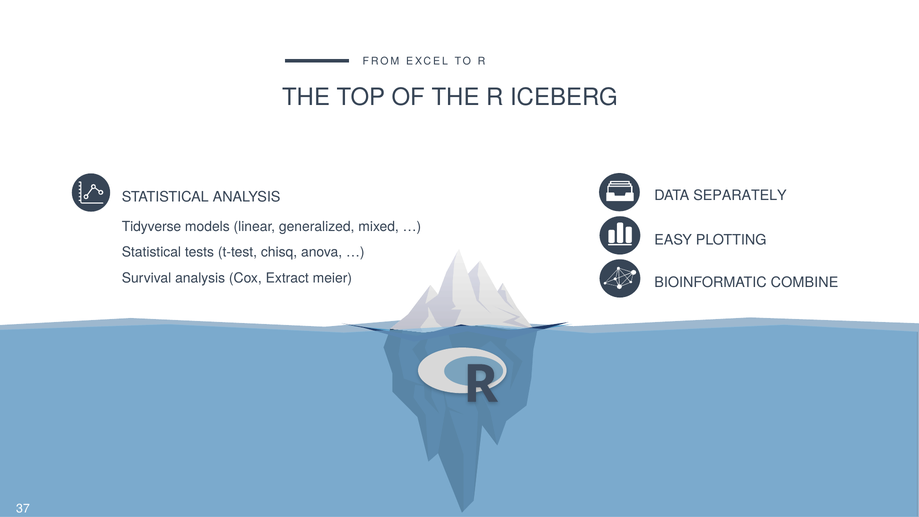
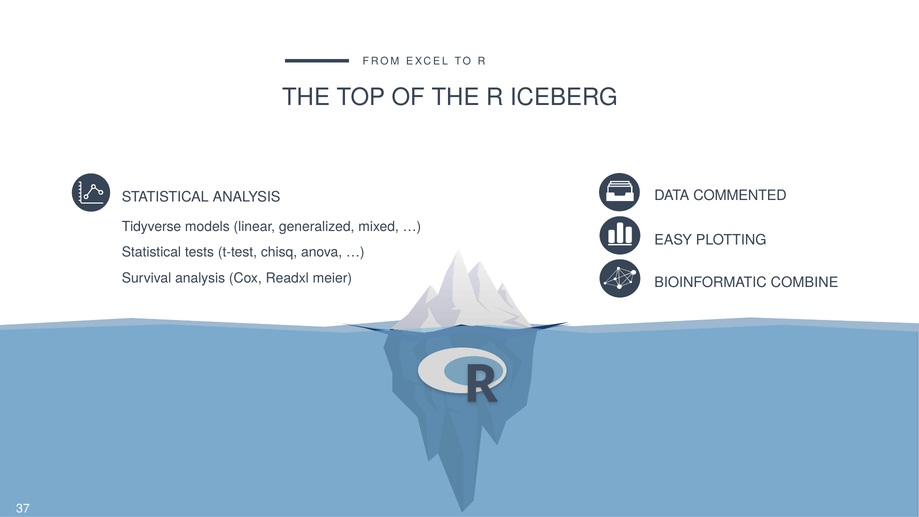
SEPARATELY: SEPARATELY -> COMMENTED (740, 196)
Extract: Extract -> Readxl (287, 278)
